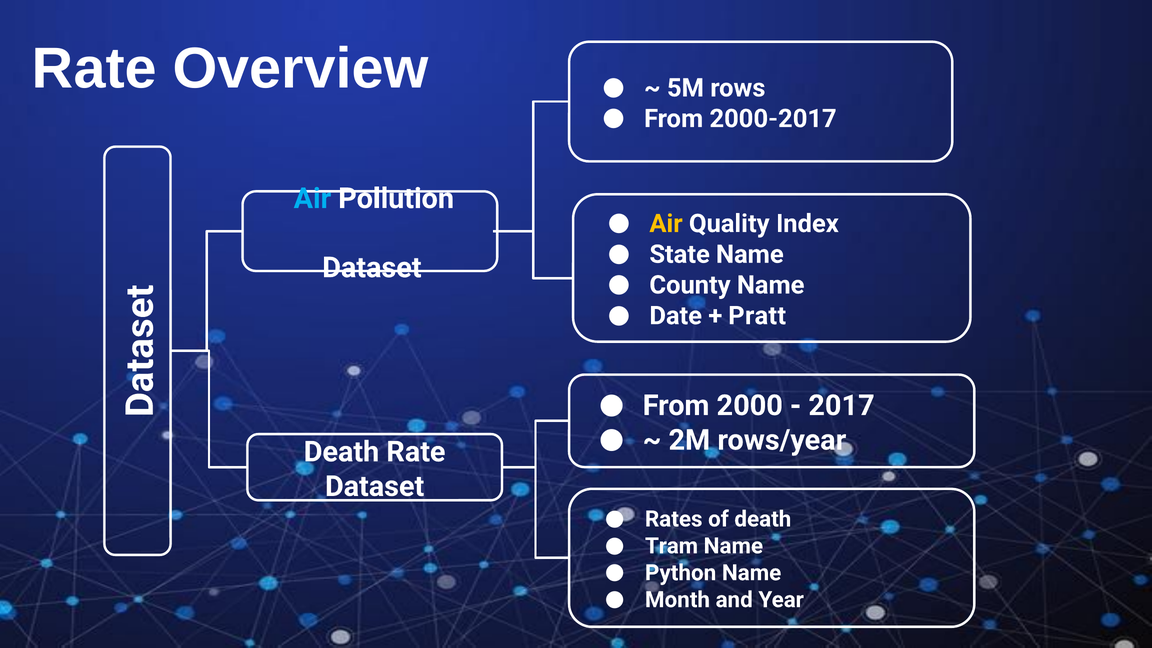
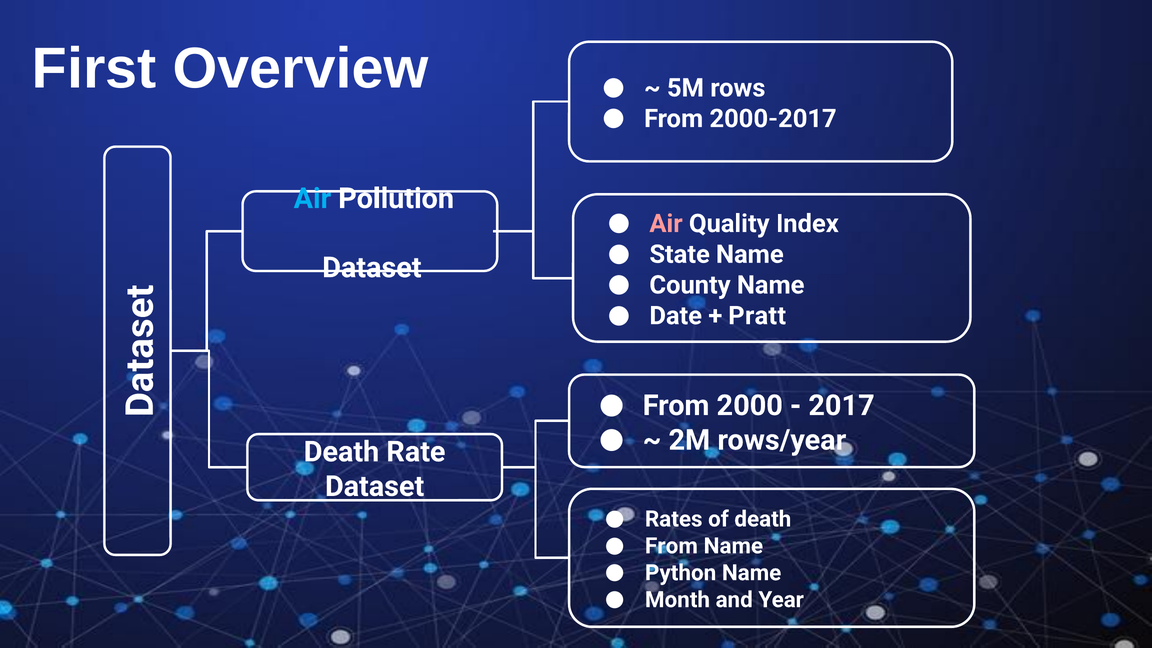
Rate: Rate -> First (94, 69)
Air colour: yellow -> pink (666, 224)
Tram: Tram -> From (671, 546)
